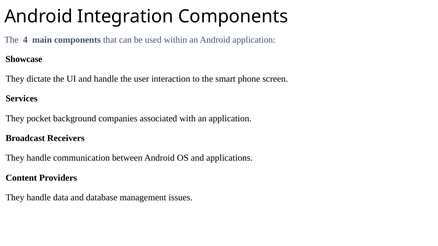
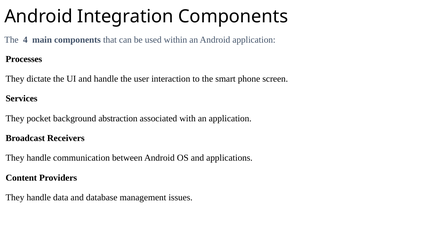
Showcase: Showcase -> Processes (24, 59)
companies: companies -> abstraction (118, 119)
